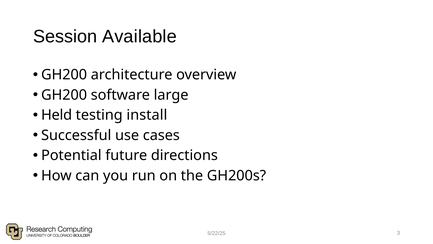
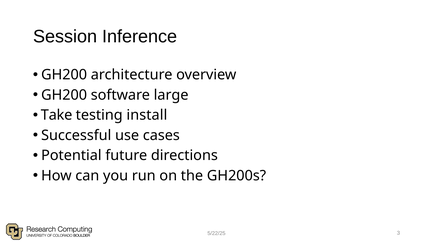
Available: Available -> Inference (140, 36)
Held: Held -> Take (57, 115)
